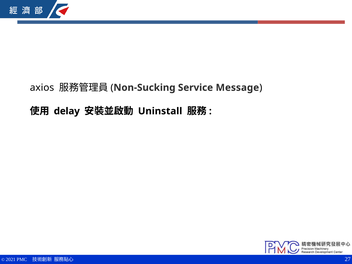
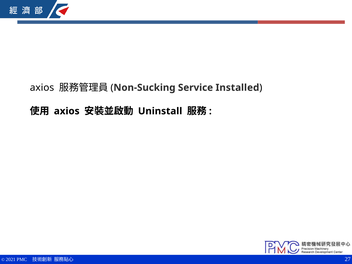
Message: Message -> Installed (237, 88)
delay: delay -> axios (67, 111)
